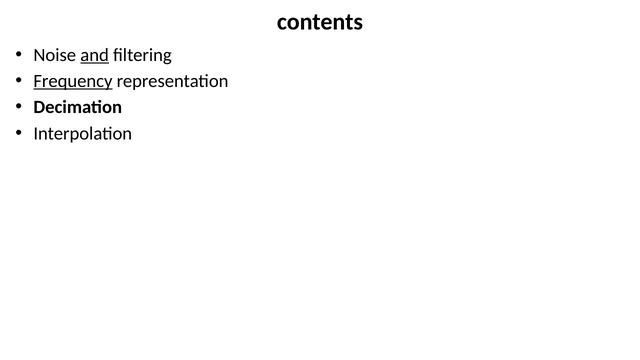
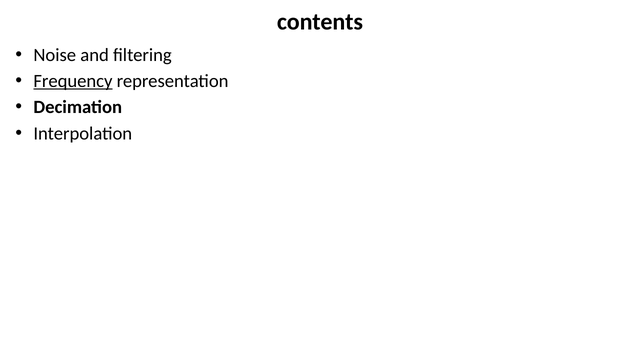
and underline: present -> none (95, 55)
